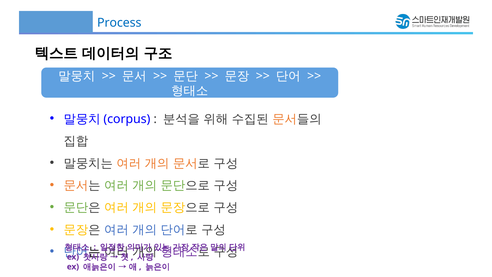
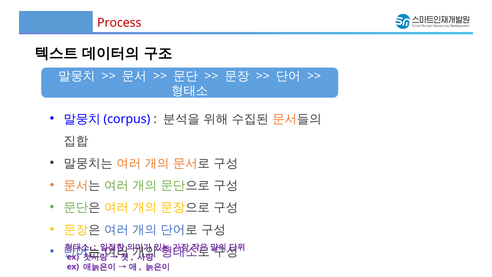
Process colour: blue -> red (119, 23)
